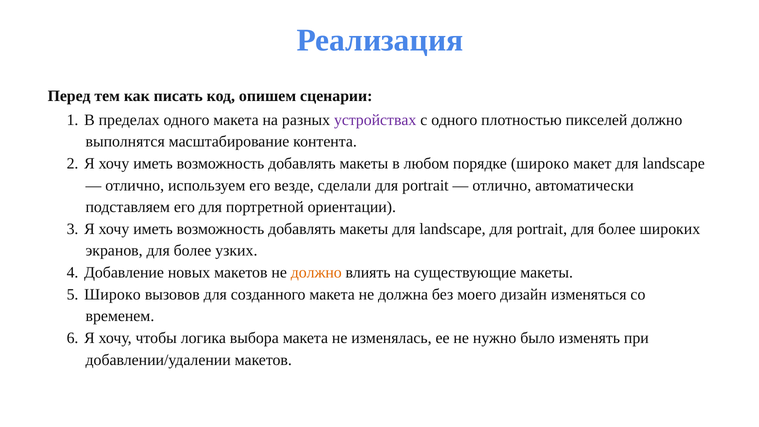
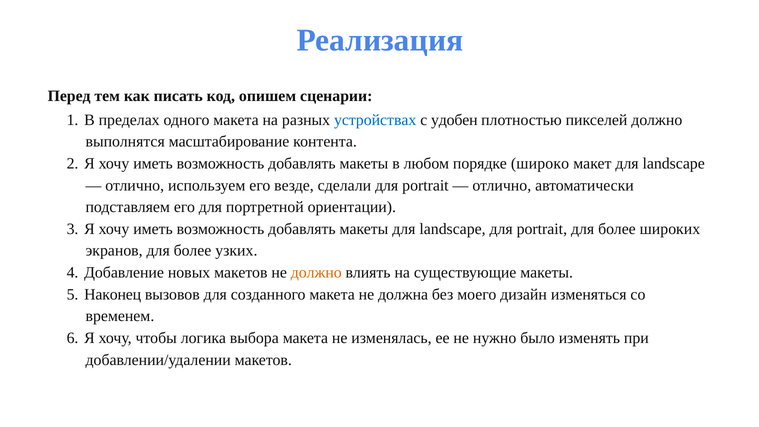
устройствах colour: purple -> blue (375, 120)
с одного: одного -> удобен (454, 120)
5 Широко: Широко -> Наконец (113, 294)
